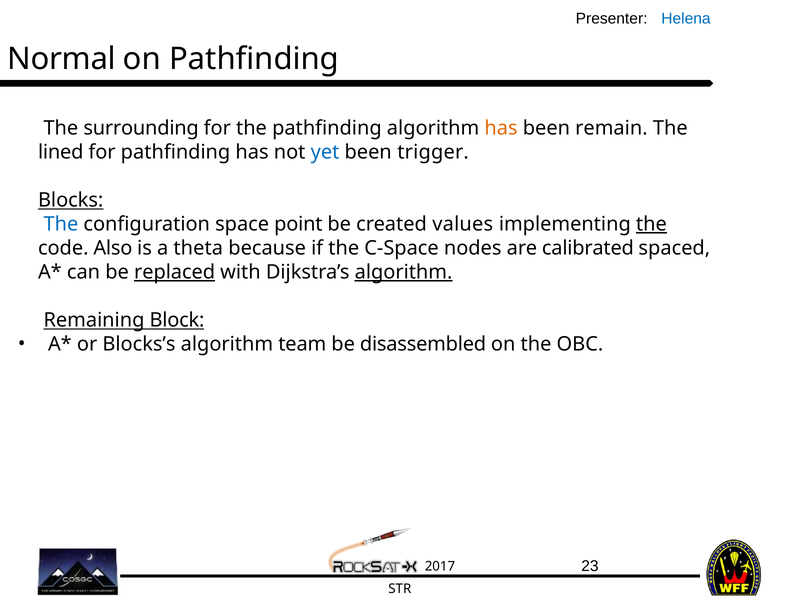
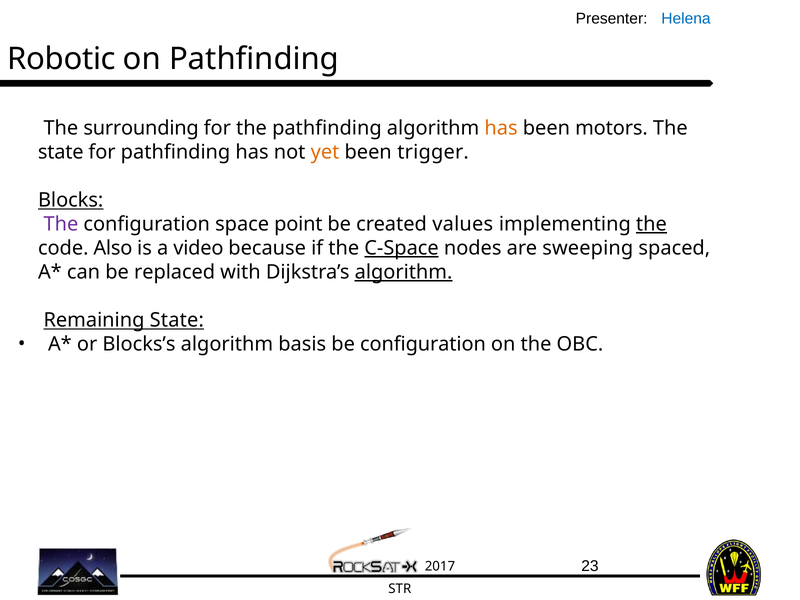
Normal: Normal -> Robotic (62, 59)
remain: remain -> motors (611, 128)
lined: lined -> state (61, 152)
yet colour: blue -> orange (325, 152)
The colour: blue -> purple (61, 224)
theta: theta -> video (198, 248)
C-Space underline: none -> present (402, 248)
calibrated: calibrated -> sweeping (588, 248)
replaced underline: present -> none (175, 272)
Remaining Block: Block -> State (177, 320)
team: team -> basis (302, 344)
be disassembled: disassembled -> configuration (423, 344)
